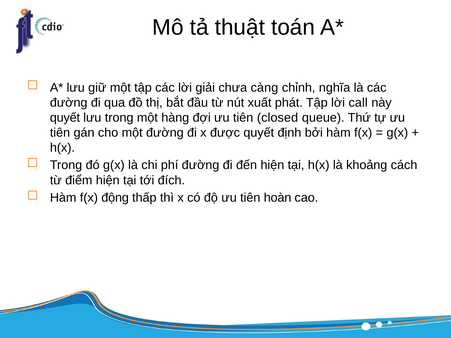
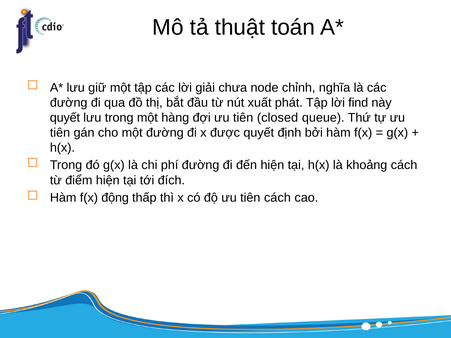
càng: càng -> node (265, 88)
call: call -> find (358, 103)
tiên hoàn: hoàn -> cách (277, 198)
